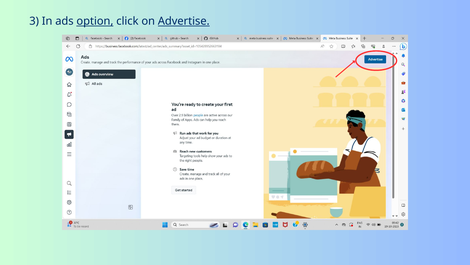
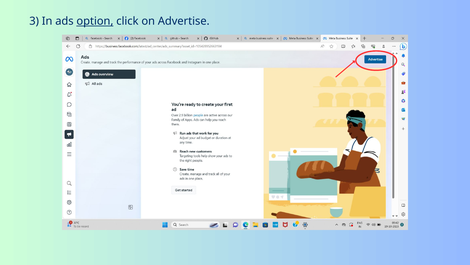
Advertise underline: present -> none (184, 21)
